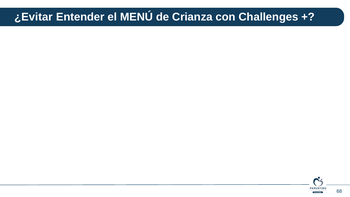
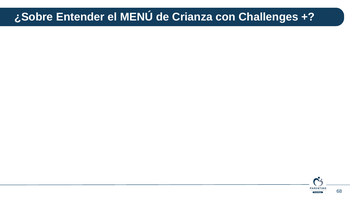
¿Evitar: ¿Evitar -> ¿Sobre (34, 17)
